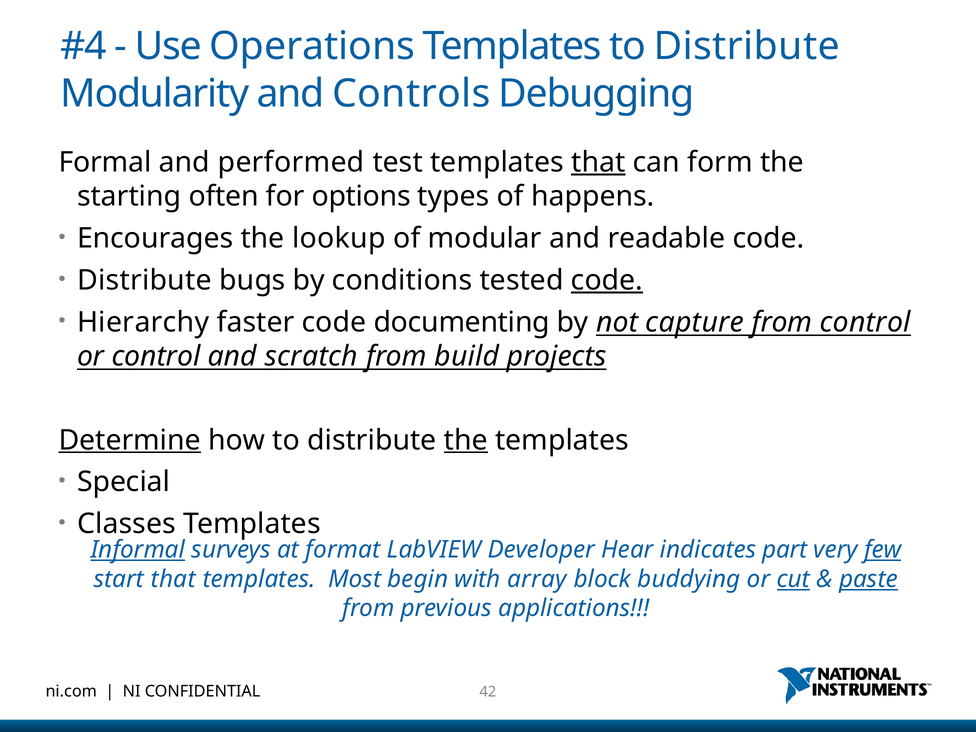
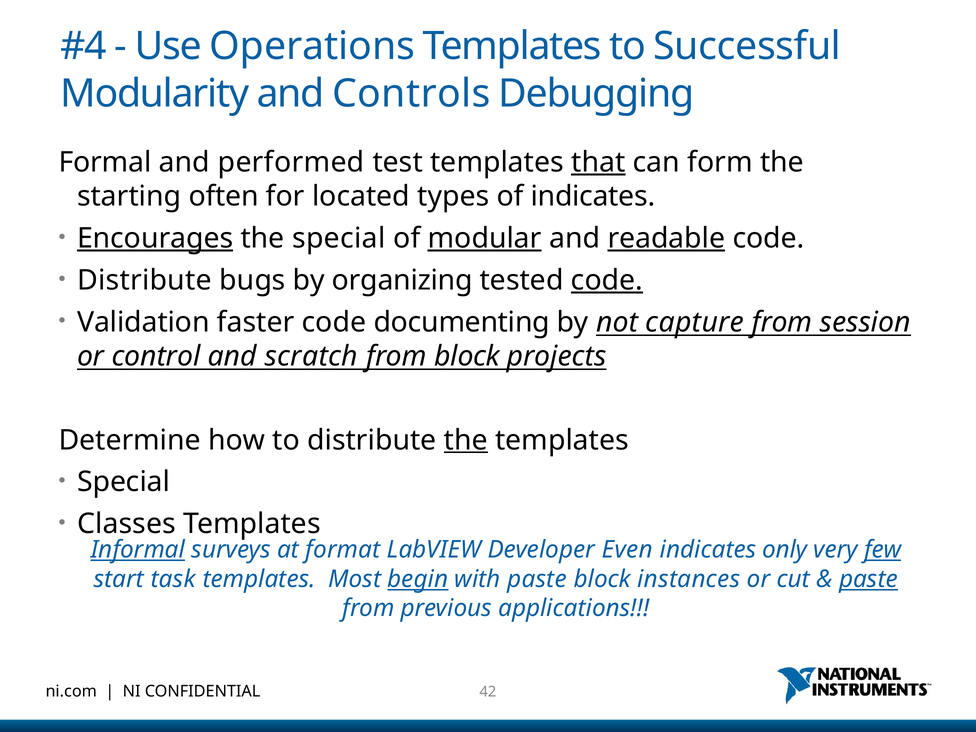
Templates to Distribute: Distribute -> Successful (747, 46)
options: options -> located (361, 196)
of happens: happens -> indicates (593, 196)
Encourages underline: none -> present (155, 238)
the lookup: lookup -> special (339, 238)
modular underline: none -> present (485, 238)
readable underline: none -> present (666, 238)
conditions: conditions -> organizing (402, 280)
Hierarchy: Hierarchy -> Validation (143, 322)
from control: control -> session (865, 322)
from build: build -> block (467, 356)
Determine underline: present -> none (130, 440)
Hear: Hear -> Even (627, 550)
part: part -> only (785, 550)
start that: that -> task (173, 579)
begin underline: none -> present (418, 579)
with array: array -> paste (537, 579)
buddying: buddying -> instances (689, 579)
cut underline: present -> none (793, 579)
